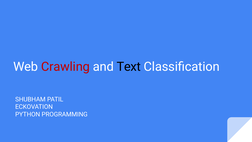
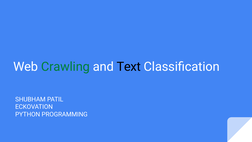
Crawling colour: red -> green (65, 67)
